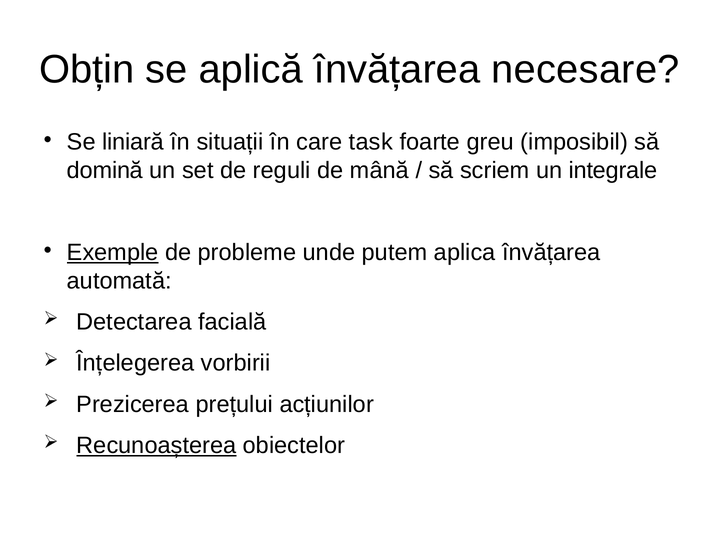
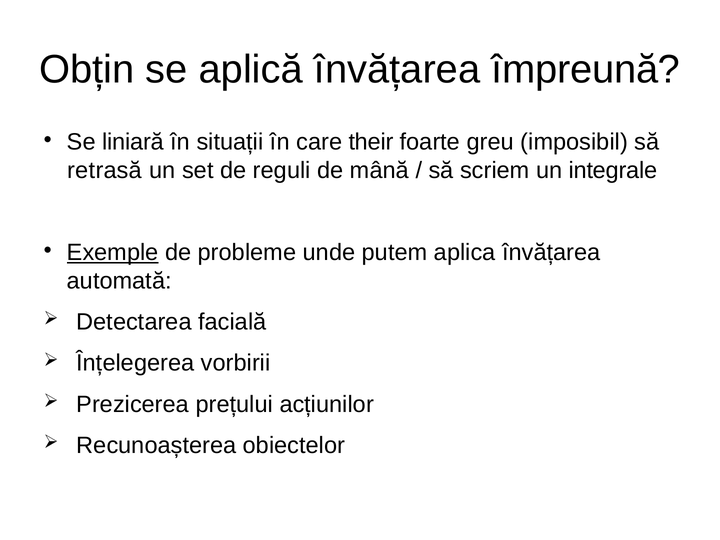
necesare: necesare -> împreună (586, 69)
task: task -> their (371, 142)
domină: domină -> retrasă (105, 170)
Recunoașterea underline: present -> none (156, 445)
